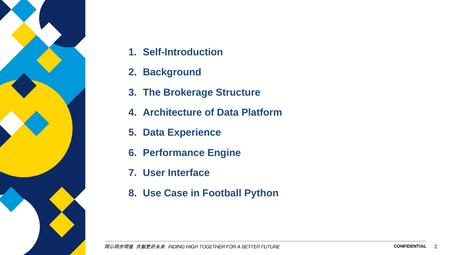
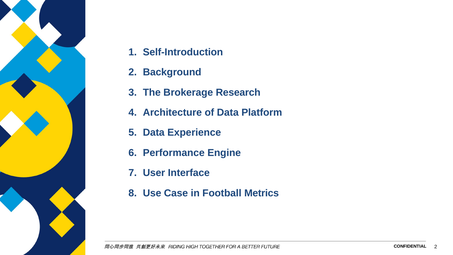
Structure: Structure -> Research (238, 92)
Python: Python -> Metrics (262, 193)
